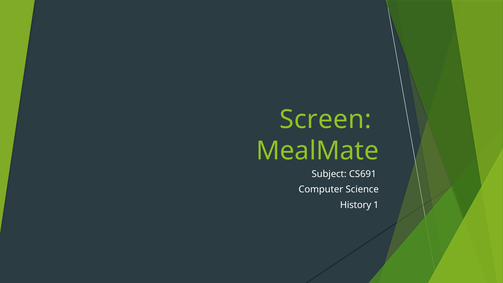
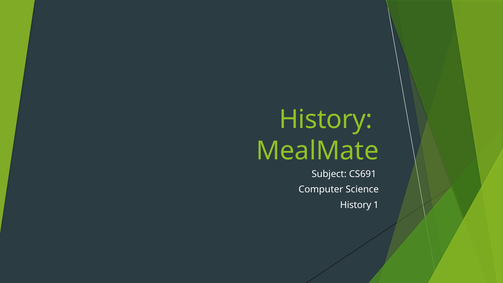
Screen: Screen -> History (326, 119)
